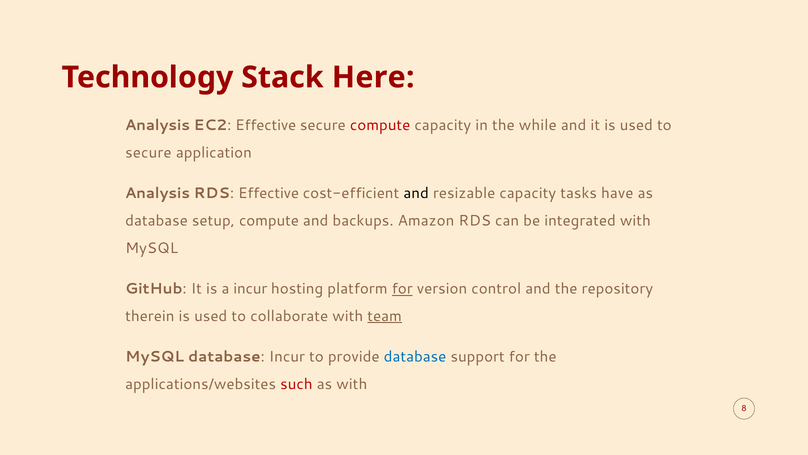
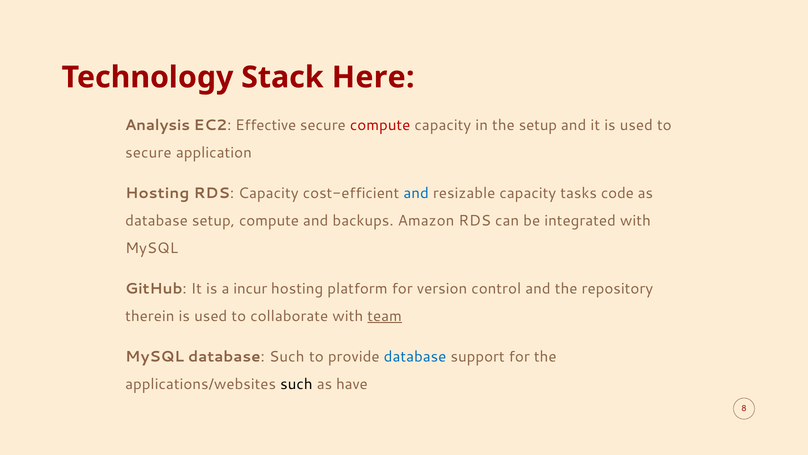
the while: while -> setup (538, 125)
Analysis: Analysis -> Hosting (157, 193)
RDS Effective: Effective -> Capacity (268, 193)
and colour: black -> blue (416, 193)
have: have -> code (617, 193)
for underline: present -> none (402, 289)
database Incur: Incur -> Such (287, 357)
such colour: red -> black (296, 384)
as with: with -> have (352, 384)
